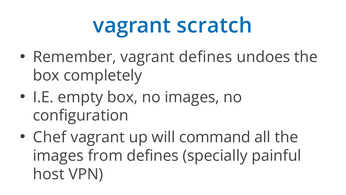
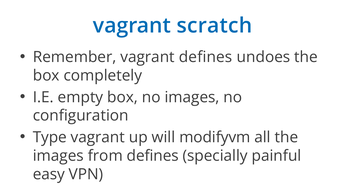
Chef: Chef -> Type (50, 137)
command: command -> modifyvm (215, 137)
host: host -> easy (49, 174)
